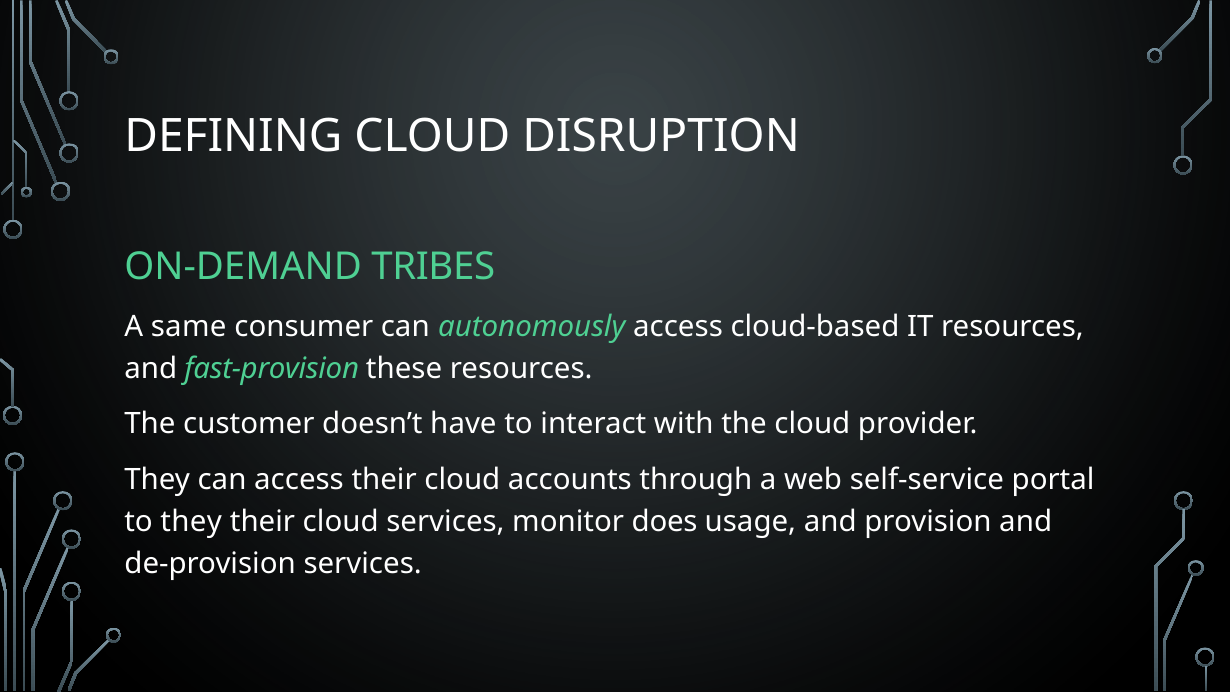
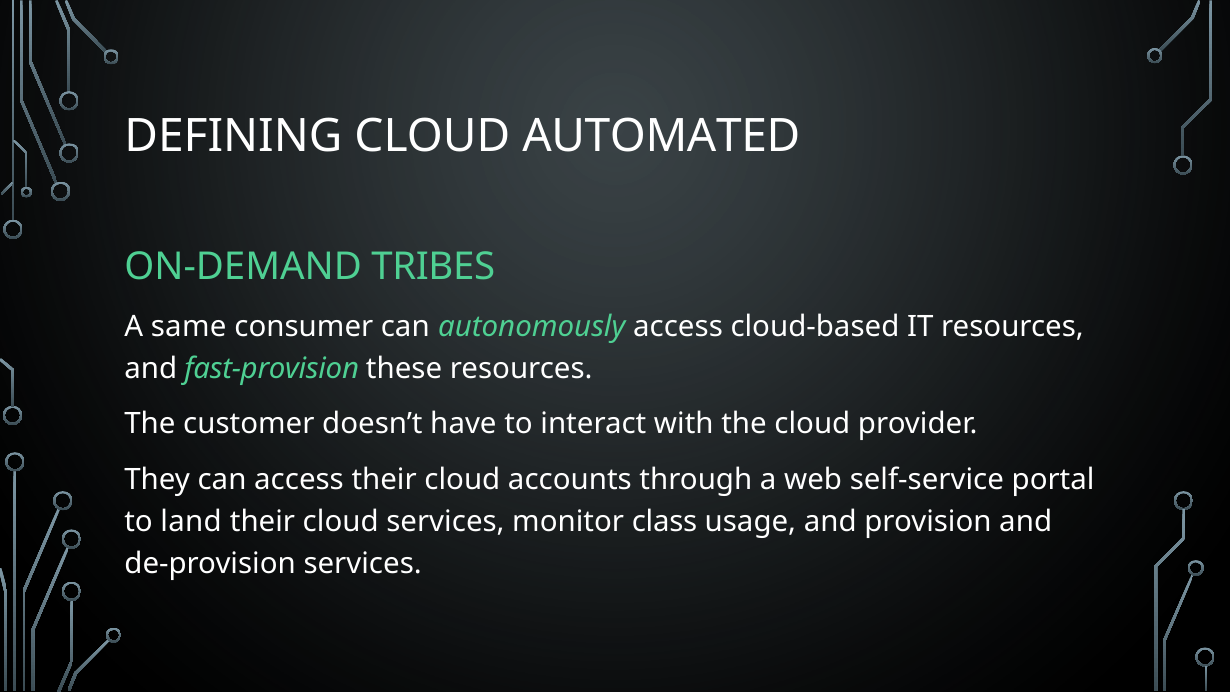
DISRUPTION: DISRUPTION -> AUTOMATED (661, 137)
to they: they -> land (191, 522)
does: does -> class (665, 522)
